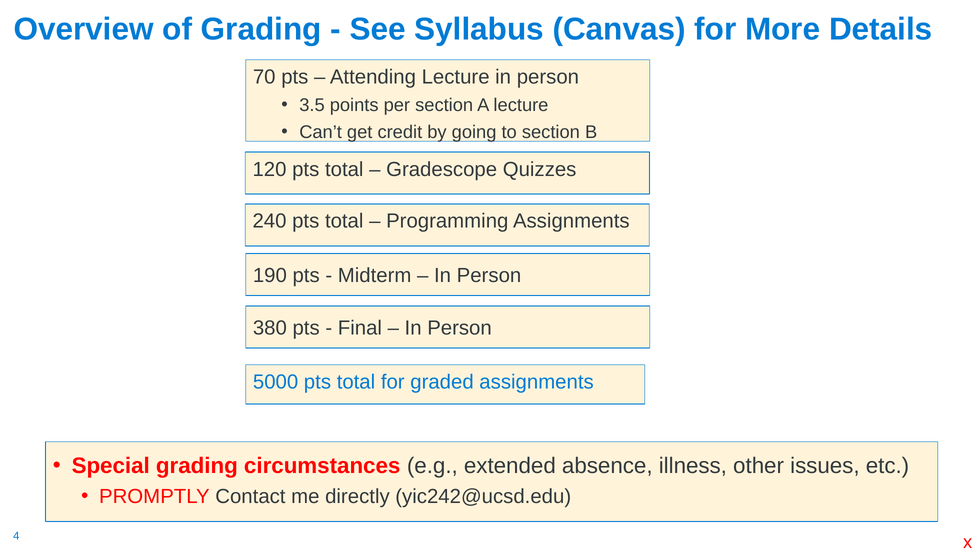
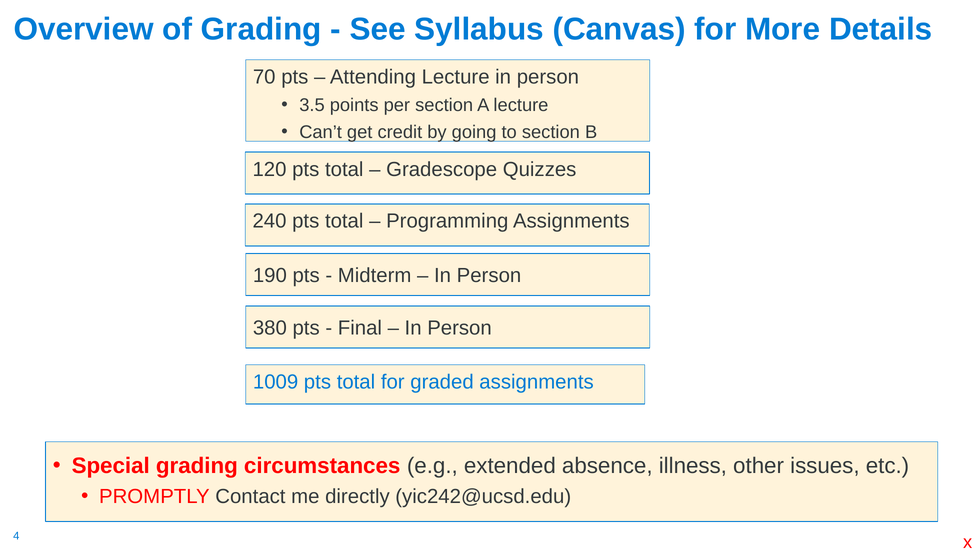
5000: 5000 -> 1009 (276, 382)
